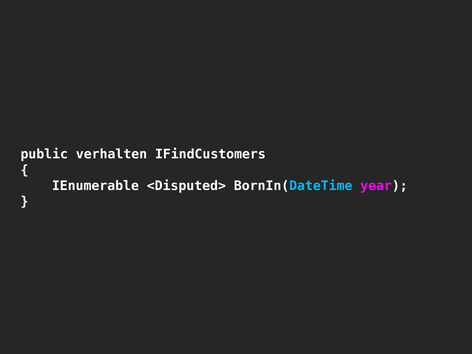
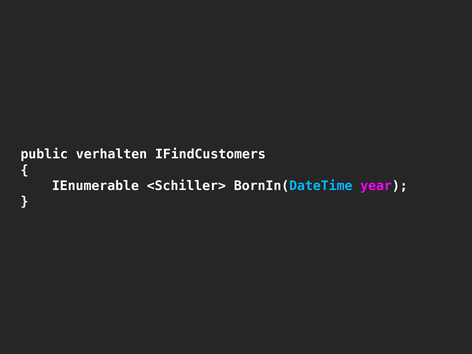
<Disputed>: <Disputed> -> <Schiller> (186, 186)
